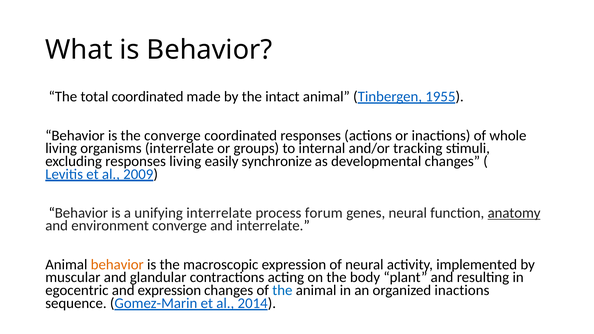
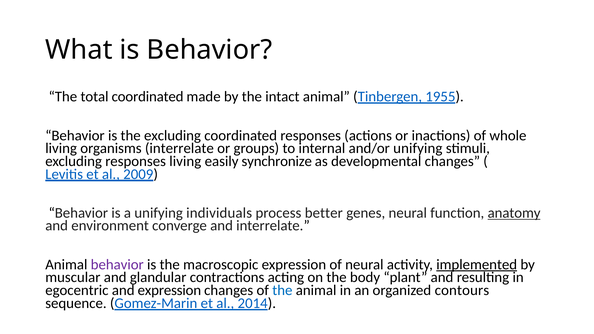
the converge: converge -> excluding (173, 135)
and/or tracking: tracking -> unifying (418, 148)
unifying interrelate: interrelate -> individuals (219, 213)
forum: forum -> better (324, 213)
behavior colour: orange -> purple (117, 265)
implemented underline: none -> present (477, 265)
organized inactions: inactions -> contours (462, 290)
